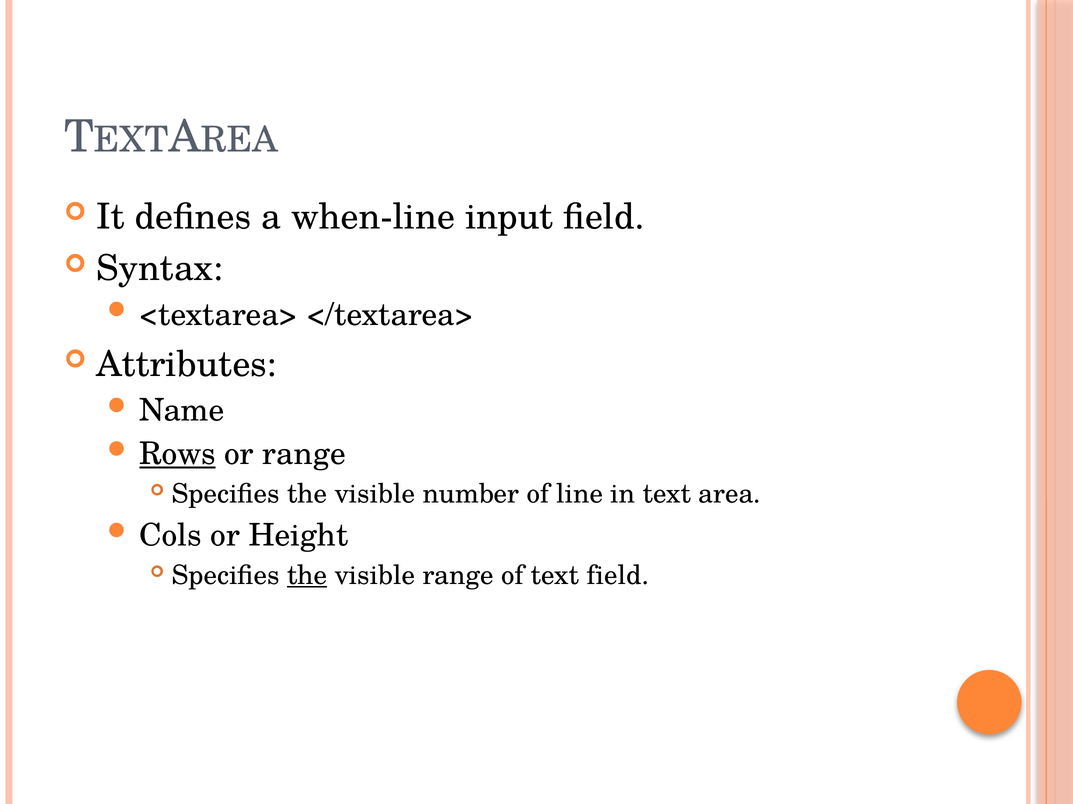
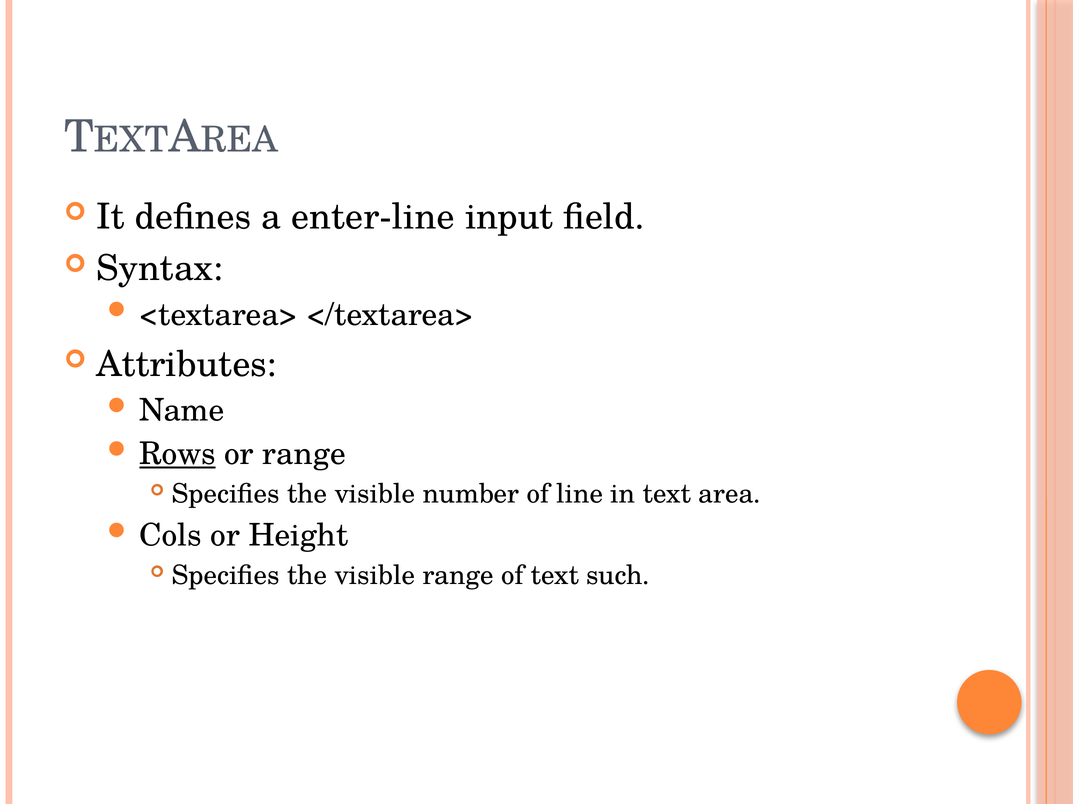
when-line: when-line -> enter-line (373, 217)
the underline: present -> none (307, 576)
text field: field -> such (618, 576)
